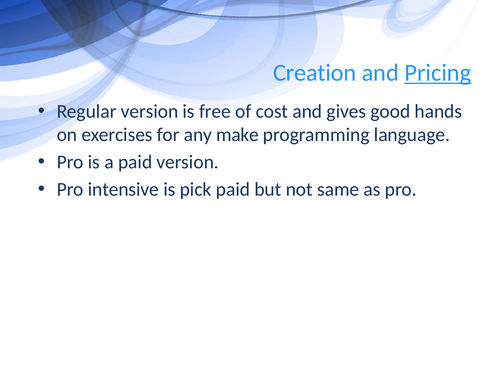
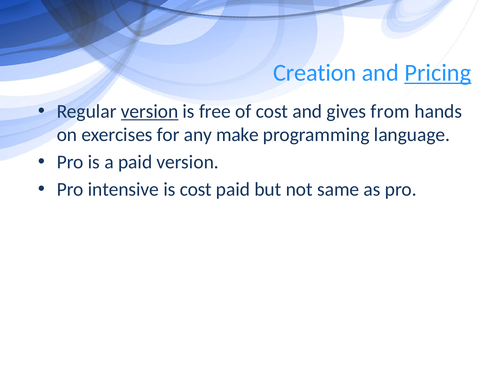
version underline: none -> present (150, 111)
good: good -> from (390, 111)
is pick: pick -> cost (196, 189)
